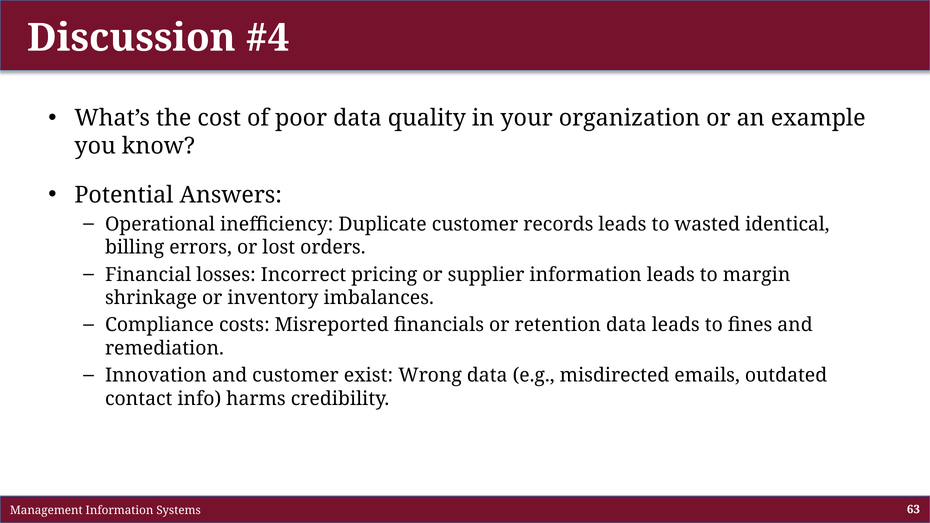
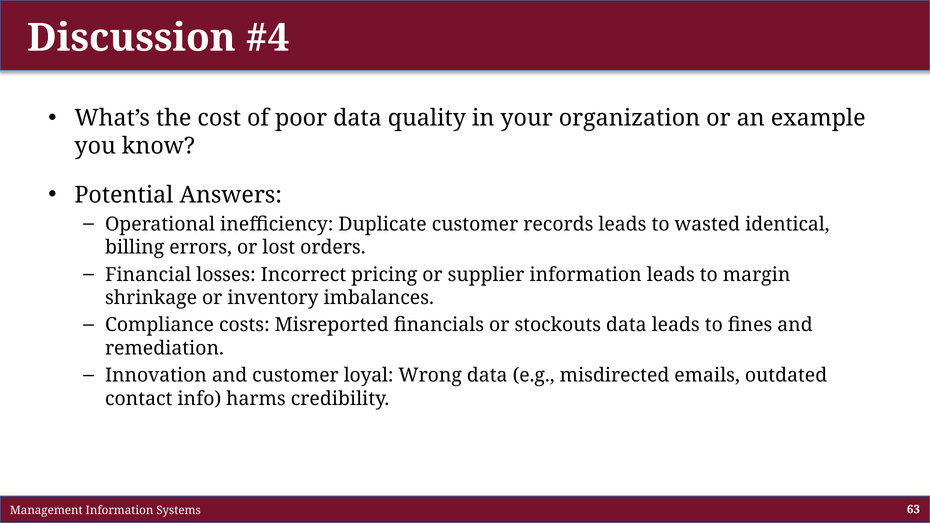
retention: retention -> stockouts (558, 325)
exist: exist -> loyal (369, 376)
